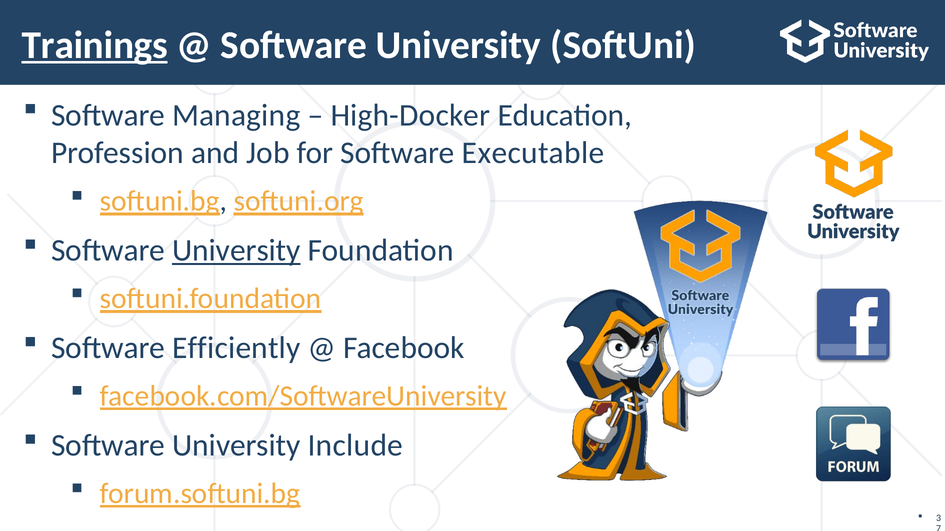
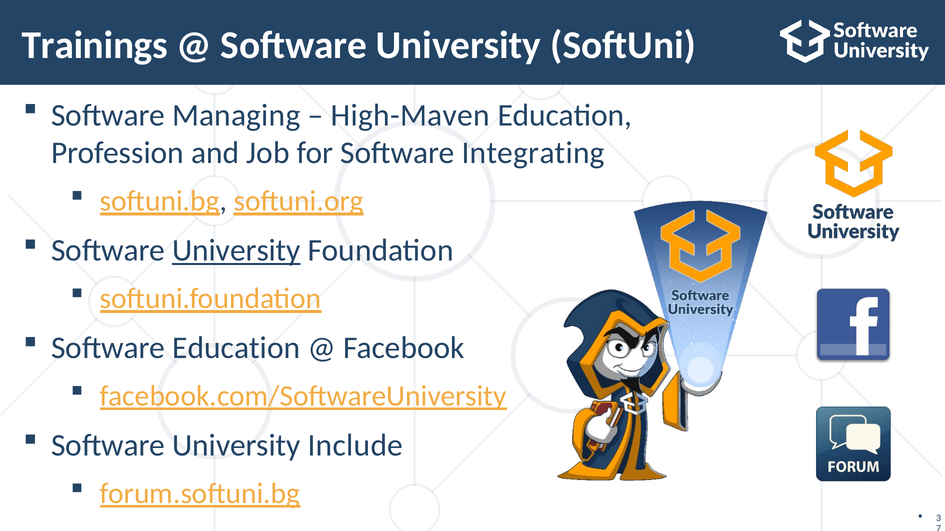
Trainings underline: present -> none (95, 45)
High-Docker: High-Docker -> High-Maven (410, 115)
Executable: Executable -> Integrating (533, 153)
Software Efficiently: Efficiently -> Education (236, 348)
